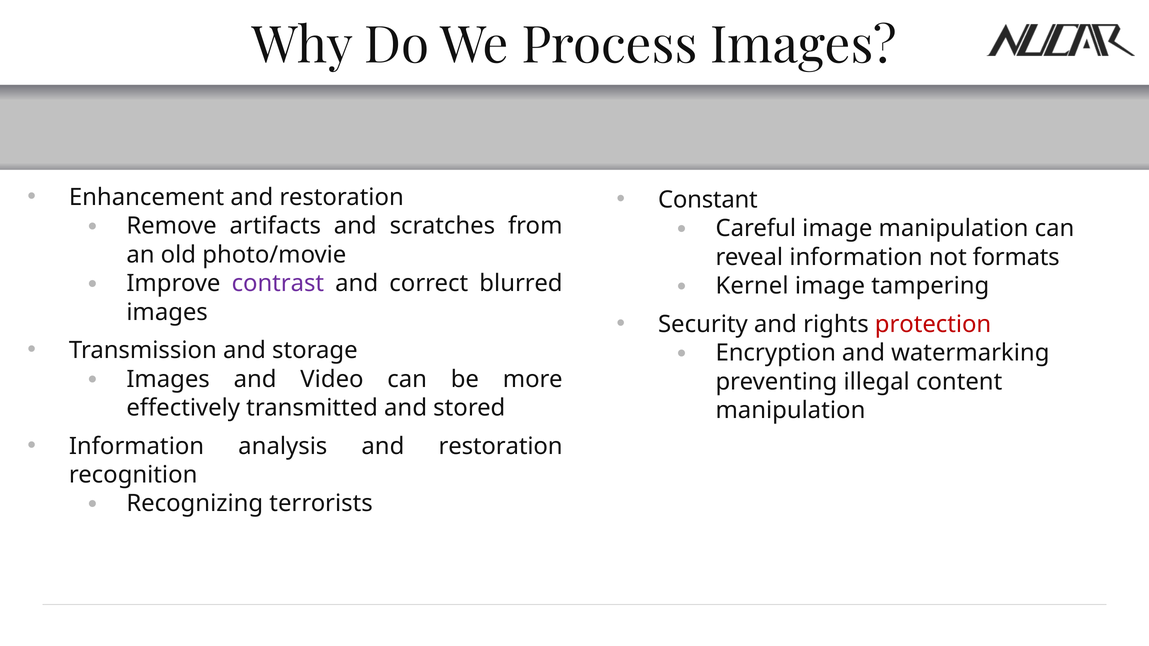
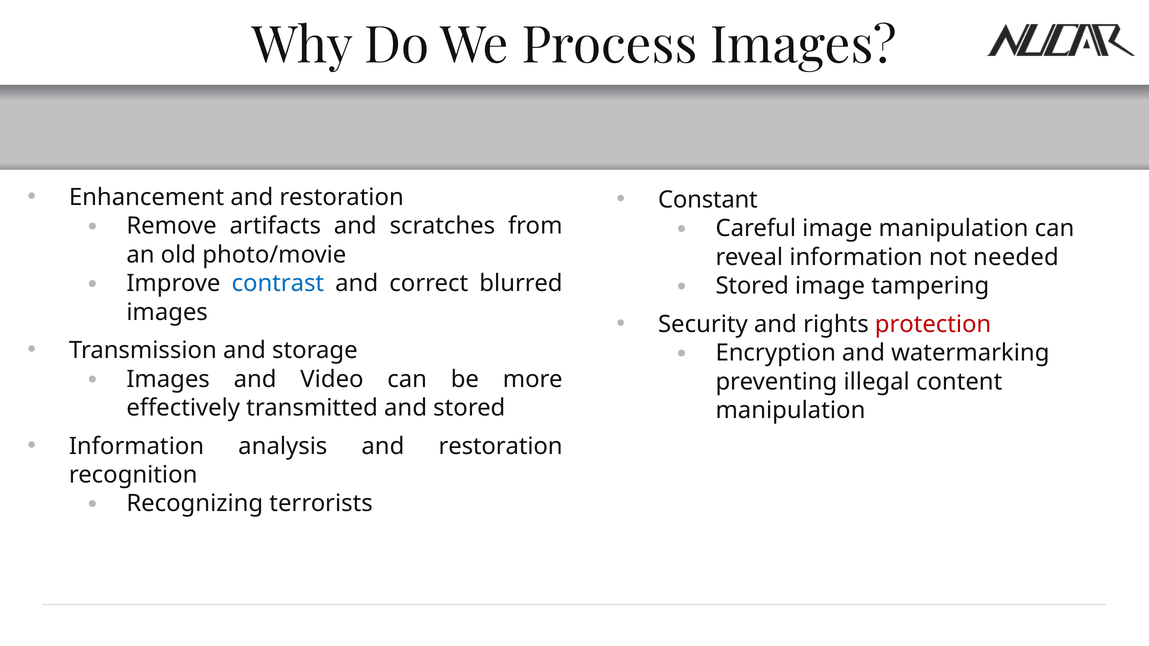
formats: formats -> needed (1016, 257)
contrast colour: purple -> blue (278, 284)
Kernel: Kernel -> Stored (752, 286)
